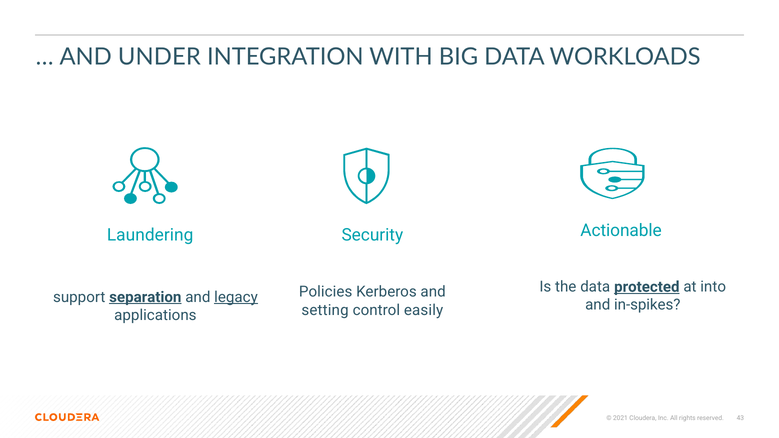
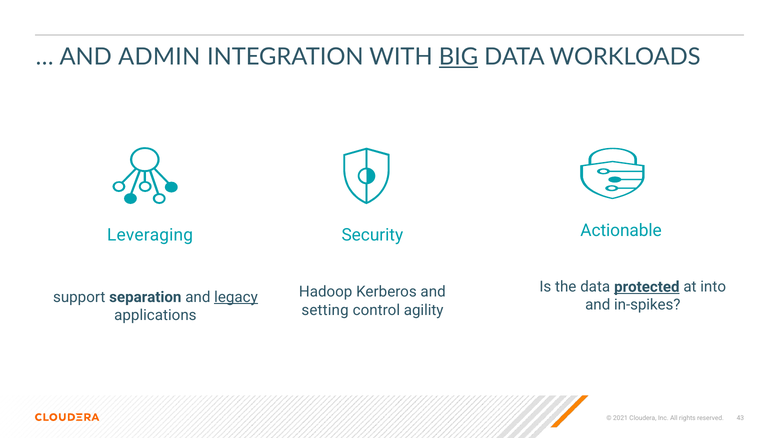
UNDER: UNDER -> ADMIN (159, 57)
BIG underline: none -> present (458, 57)
Laundering: Laundering -> Leveraging (150, 235)
Policies: Policies -> Hadoop (326, 292)
separation underline: present -> none (145, 297)
easily: easily -> agility (424, 310)
